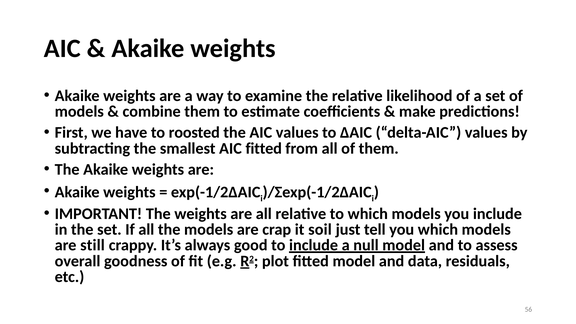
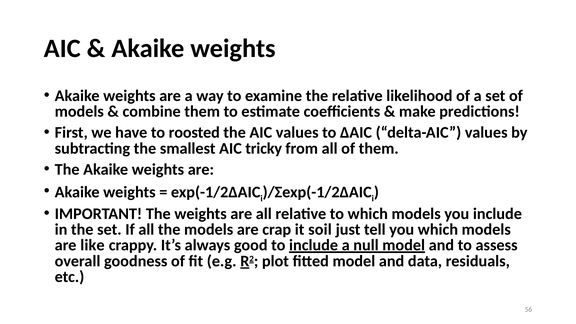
AIC fitted: fitted -> tricky (264, 148)
still: still -> like (92, 245)
